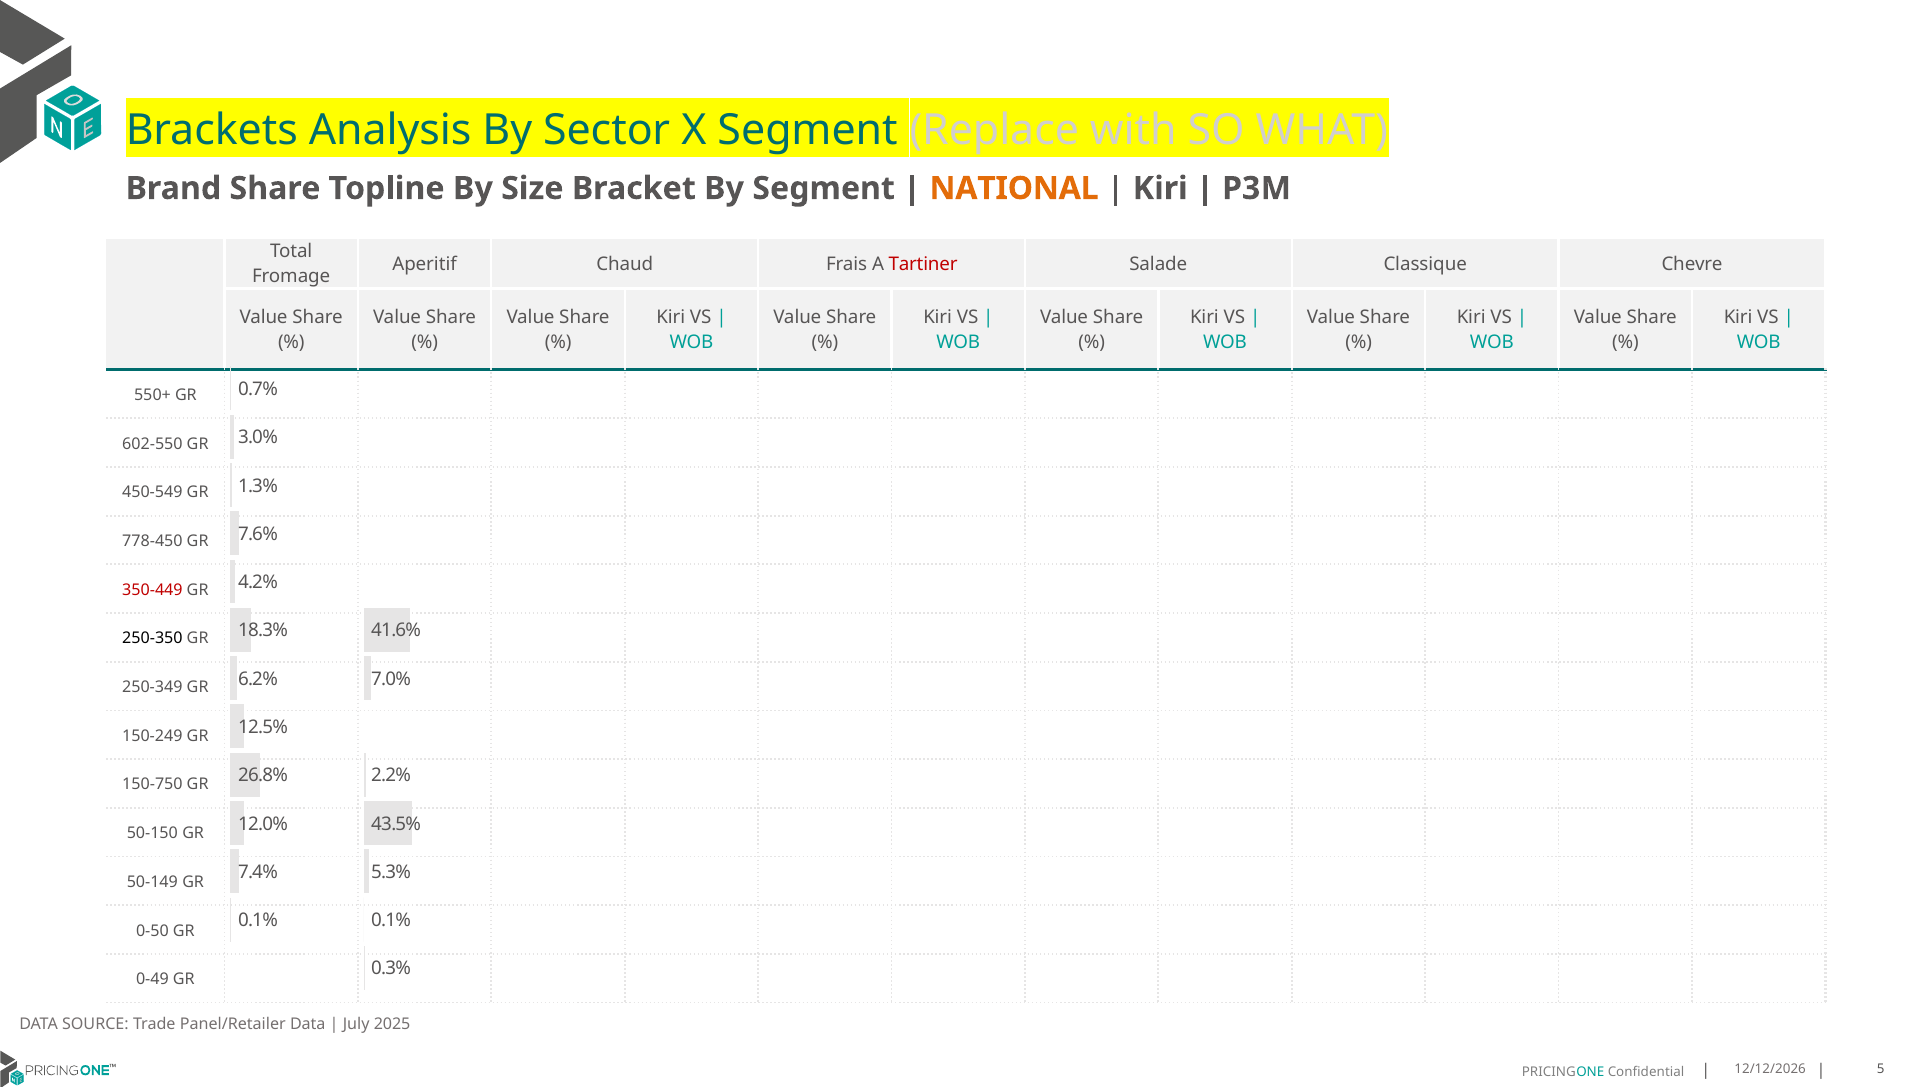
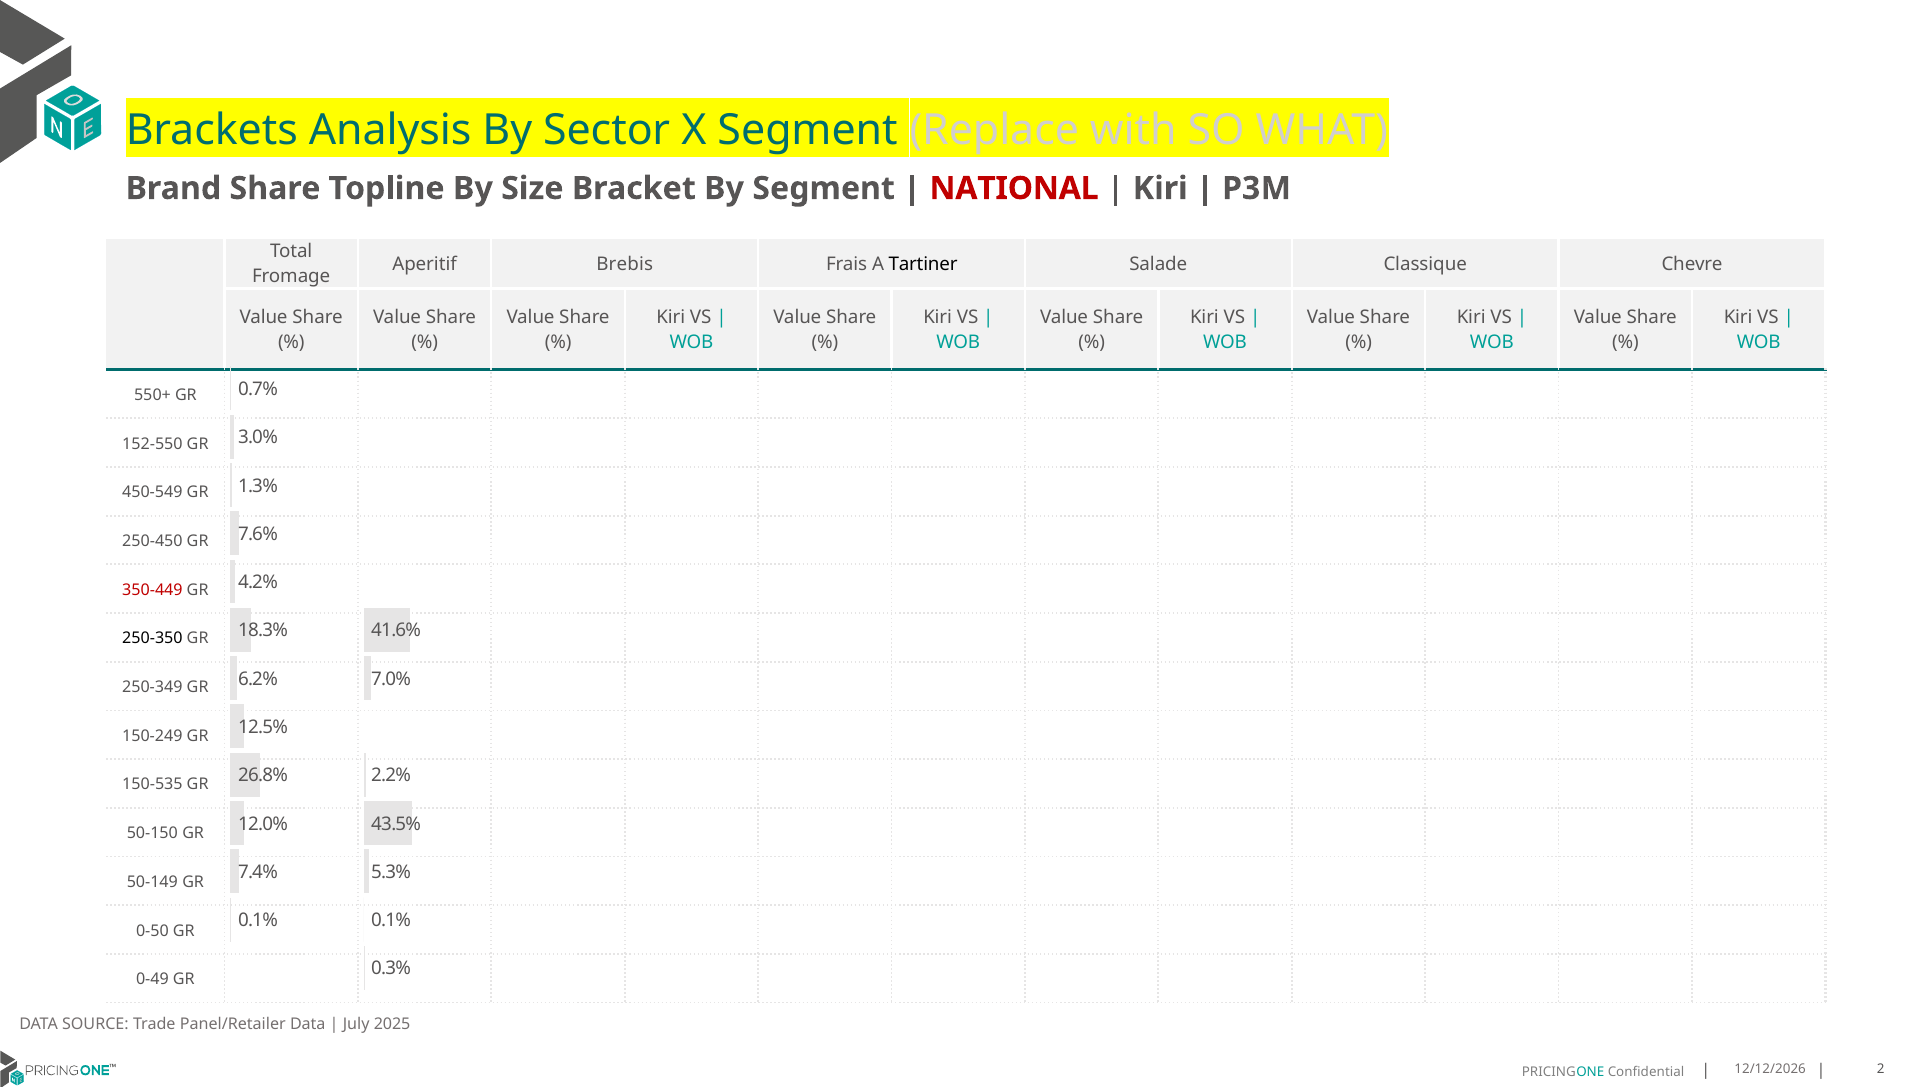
NATIONAL colour: orange -> red (1014, 188)
Chaud: Chaud -> Brebis (625, 264)
Tartiner colour: red -> black (923, 264)
602-550: 602-550 -> 152-550 (152, 444)
778-450: 778-450 -> 250-450 (152, 541)
150-750: 150-750 -> 150-535 (152, 785)
5: 5 -> 2 (1881, 1069)
